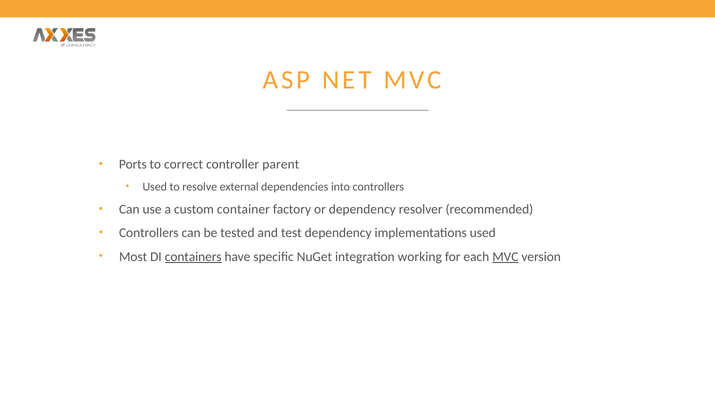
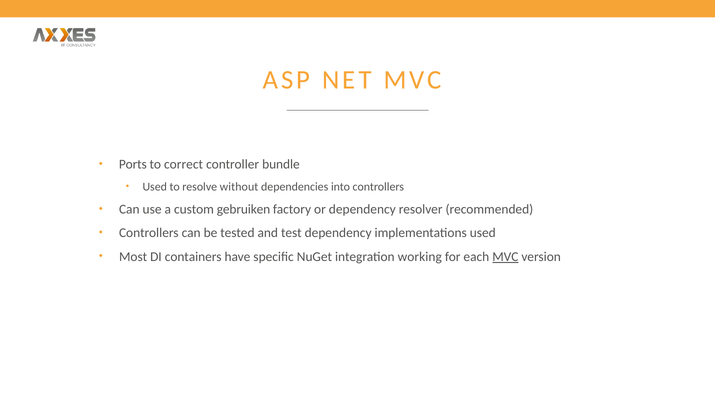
parent: parent -> bundle (281, 164)
external: external -> without (239, 187)
container: container -> gebruiken (244, 210)
containers underline: present -> none (193, 257)
